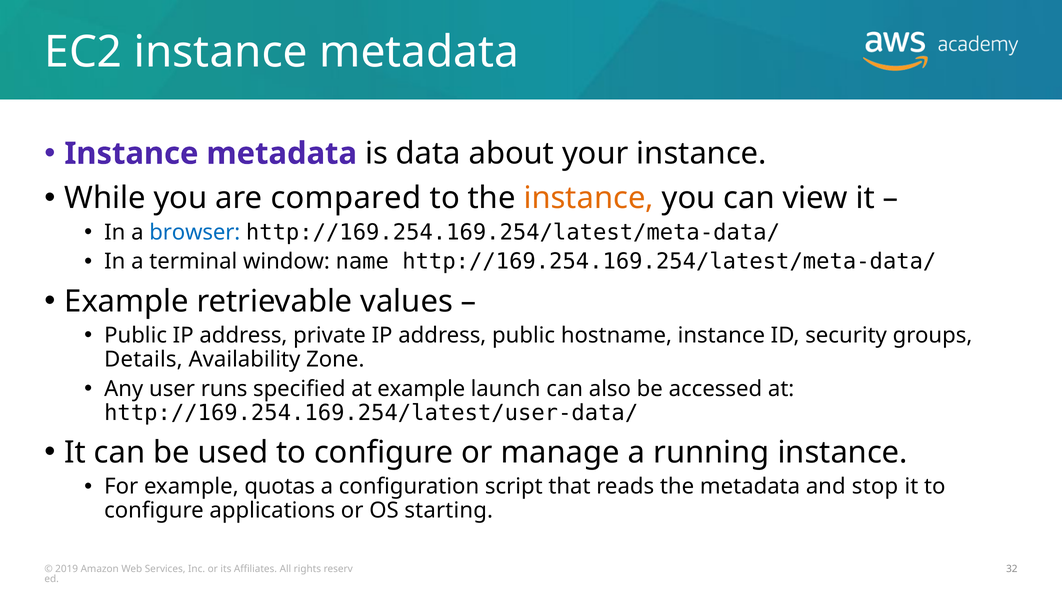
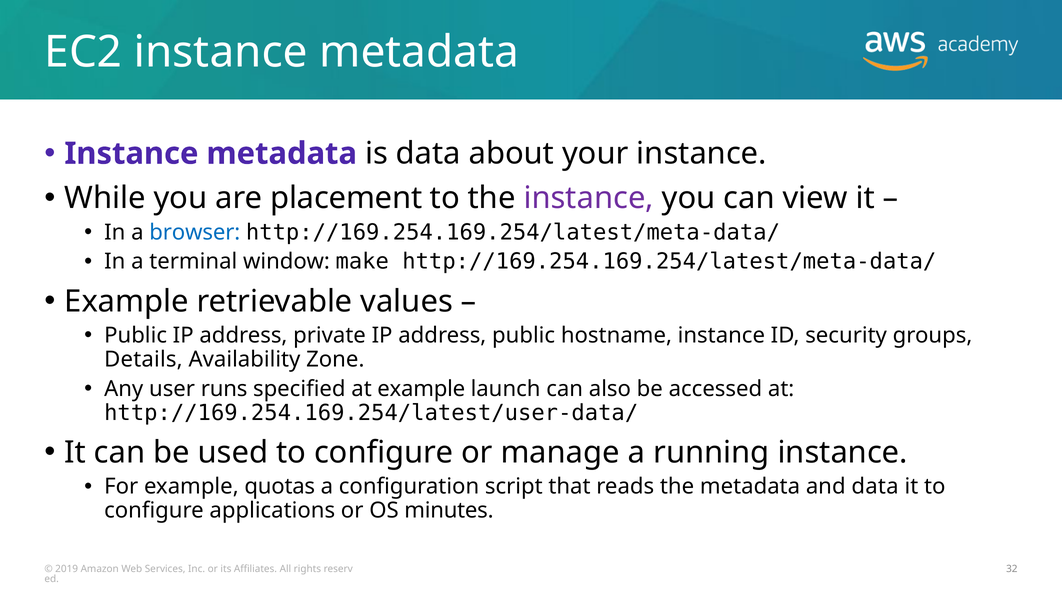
compared: compared -> placement (346, 198)
instance colour: orange -> purple (589, 198)
name: name -> make (362, 262)
and stop: stop -> data (875, 487)
starting: starting -> minutes (449, 511)
